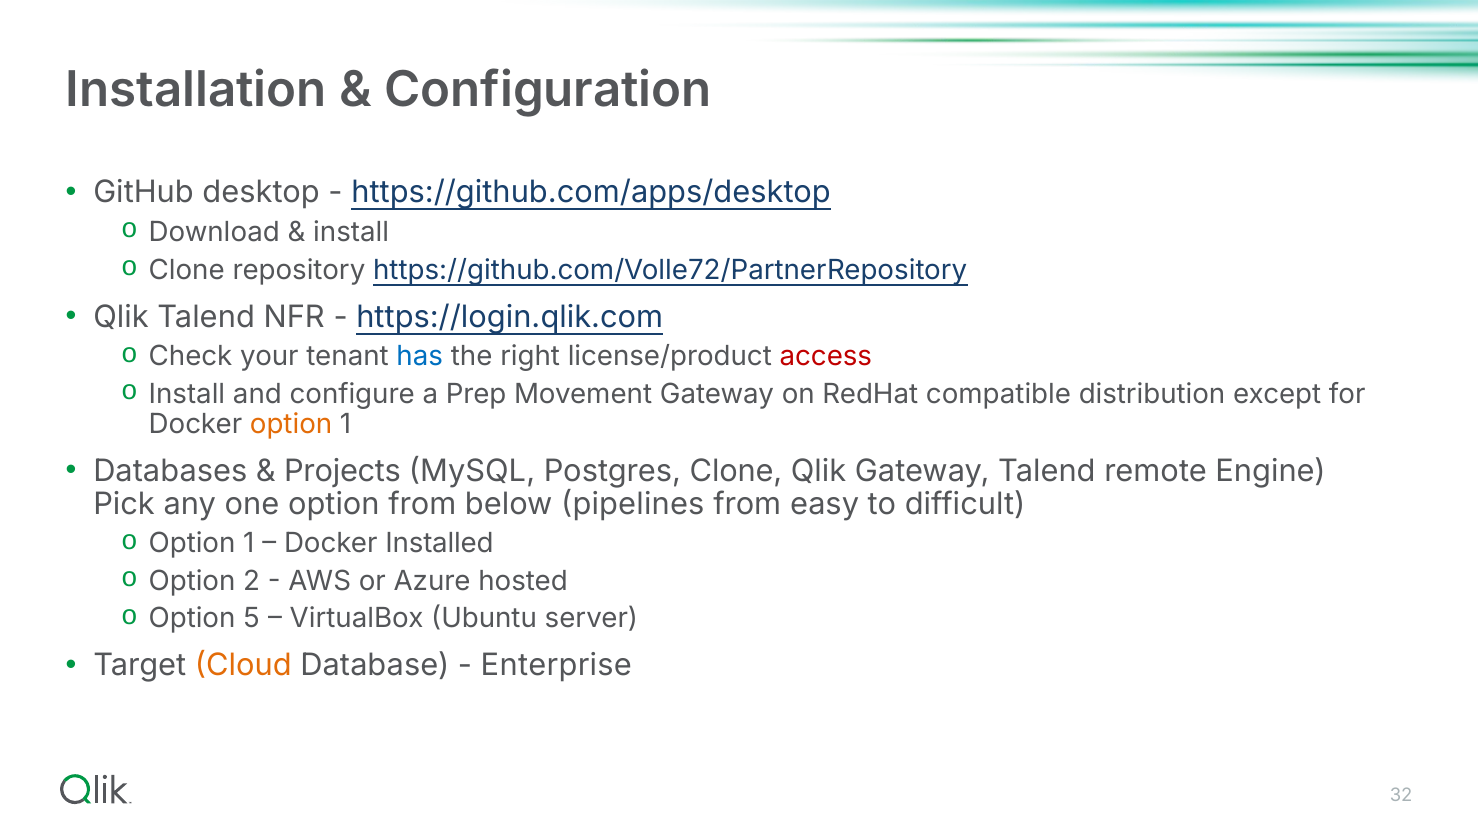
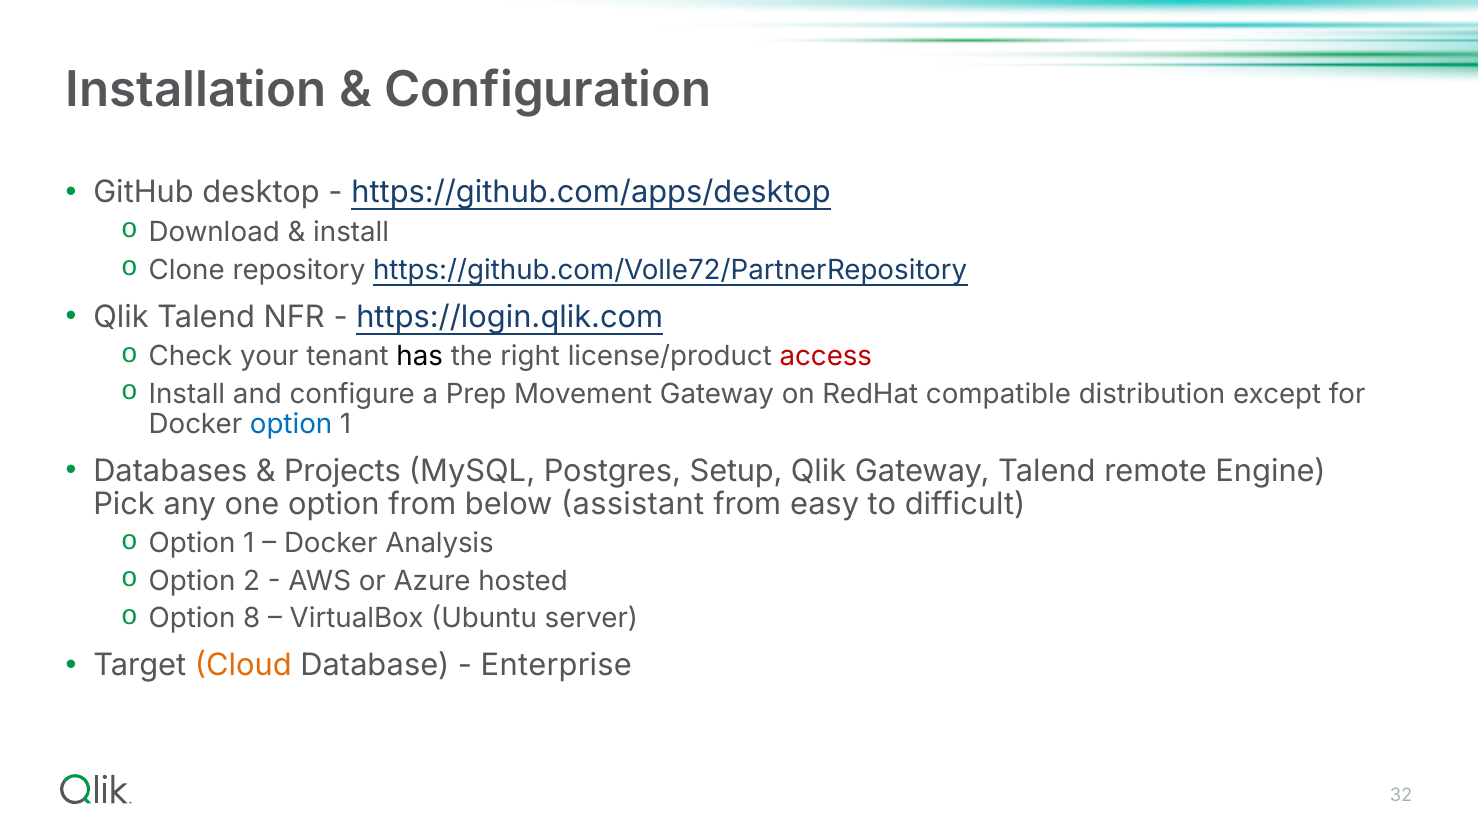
has colour: blue -> black (420, 357)
option colour: orange -> blue (291, 424)
Postgres Clone: Clone -> Setup (736, 471)
pipelines: pipelines -> assistant (633, 504)
Installed: Installed -> Analysis (440, 544)
5: 5 -> 8 (252, 619)
